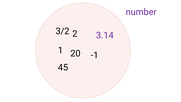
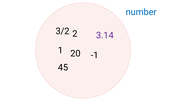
number colour: purple -> blue (141, 12)
